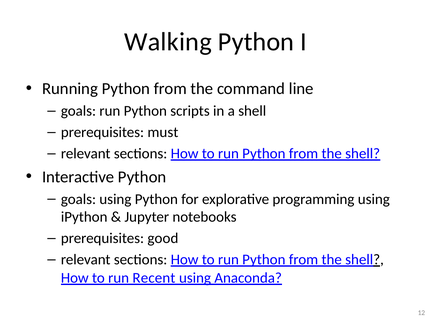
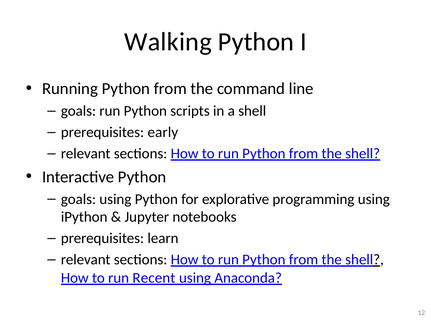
must: must -> early (163, 132)
good: good -> learn (163, 239)
